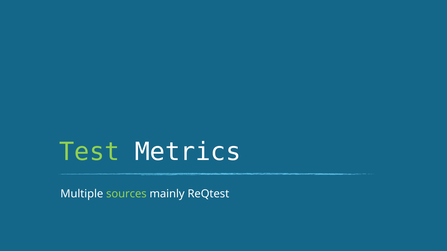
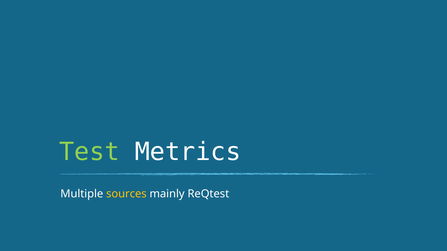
sources colour: light green -> yellow (126, 194)
